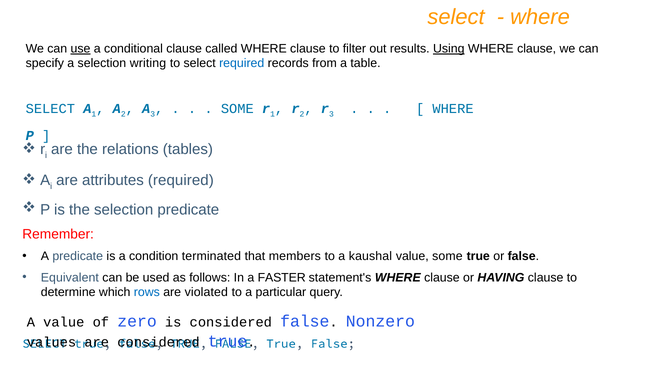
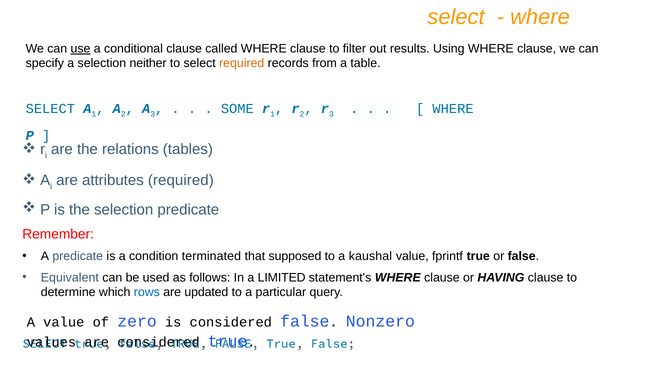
Using underline: present -> none (449, 49)
writing: writing -> neither (148, 63)
required colour: blue -> orange (242, 63)
members: members -> supposed (295, 256)
value some: some -> fprintf (447, 256)
FASTER: FASTER -> LIMITED (282, 277)
violated: violated -> updated (206, 292)
